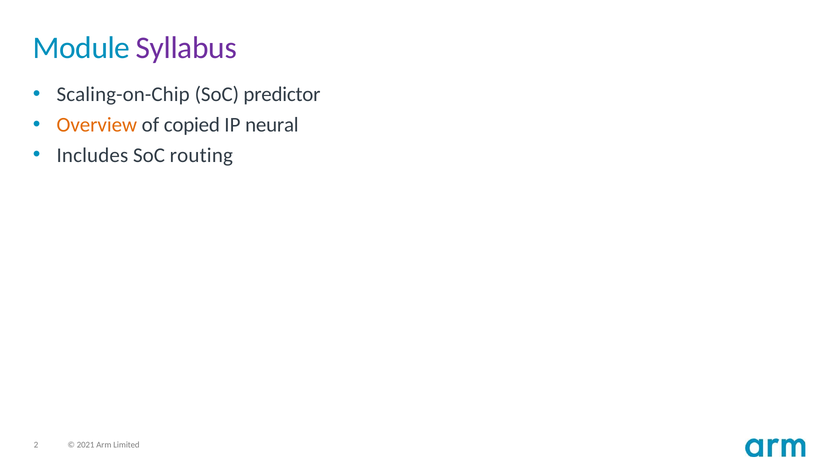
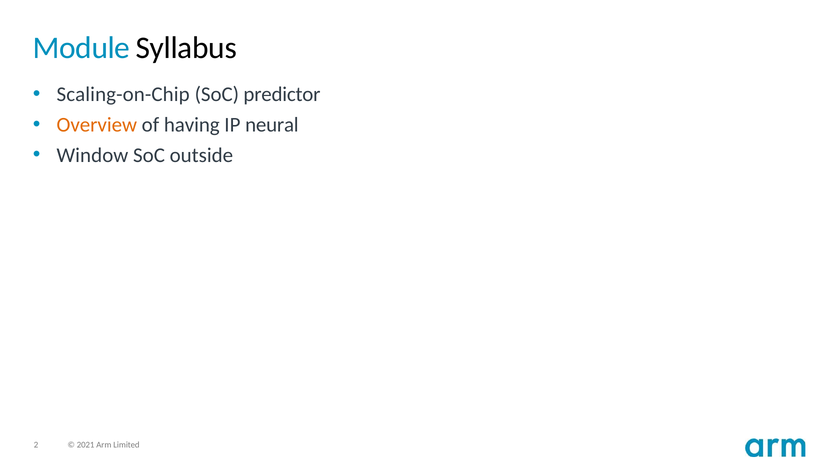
Syllabus colour: purple -> black (186, 48)
copied: copied -> having (192, 125)
Includes: Includes -> Window (92, 155)
routing: routing -> outside (201, 155)
